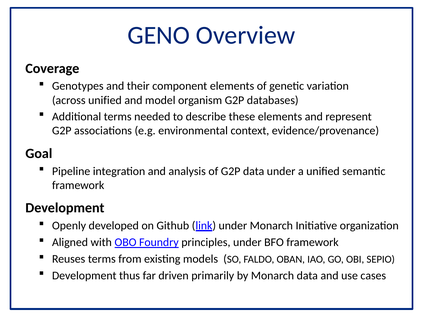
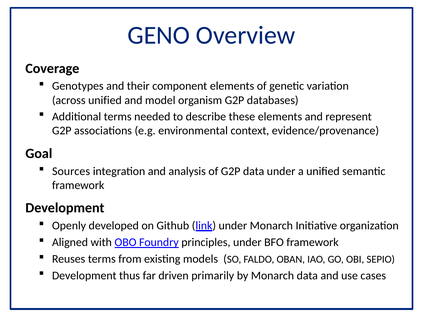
Pipeline: Pipeline -> Sources (71, 171)
